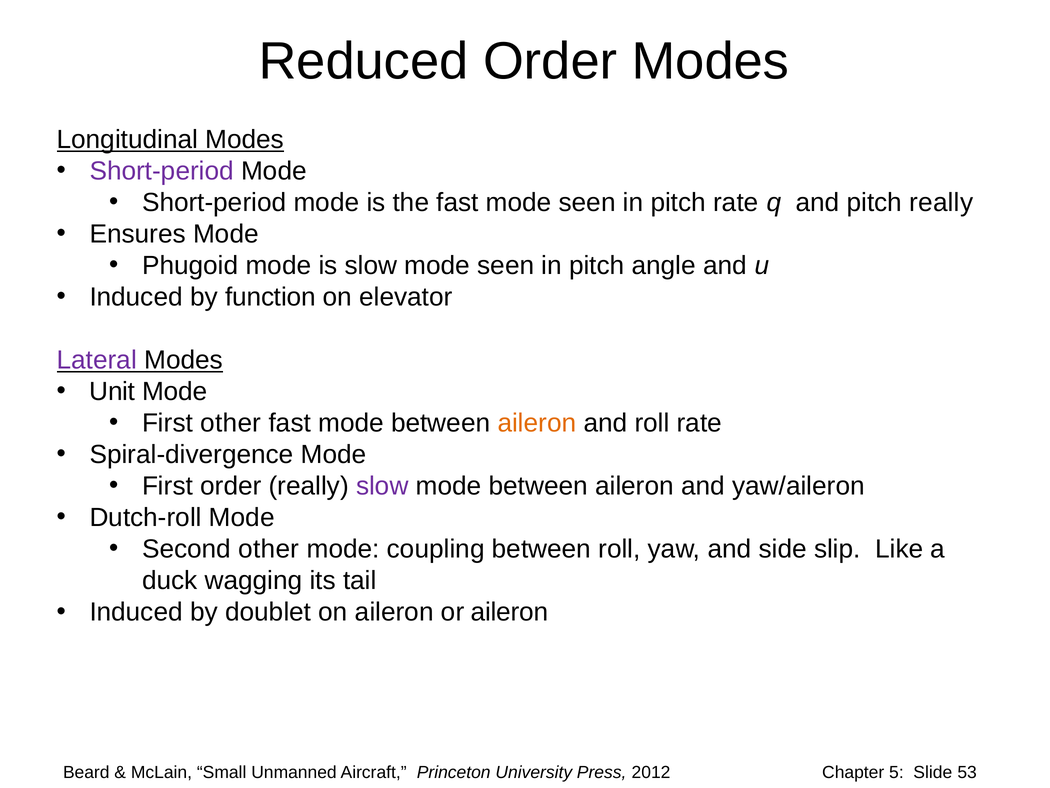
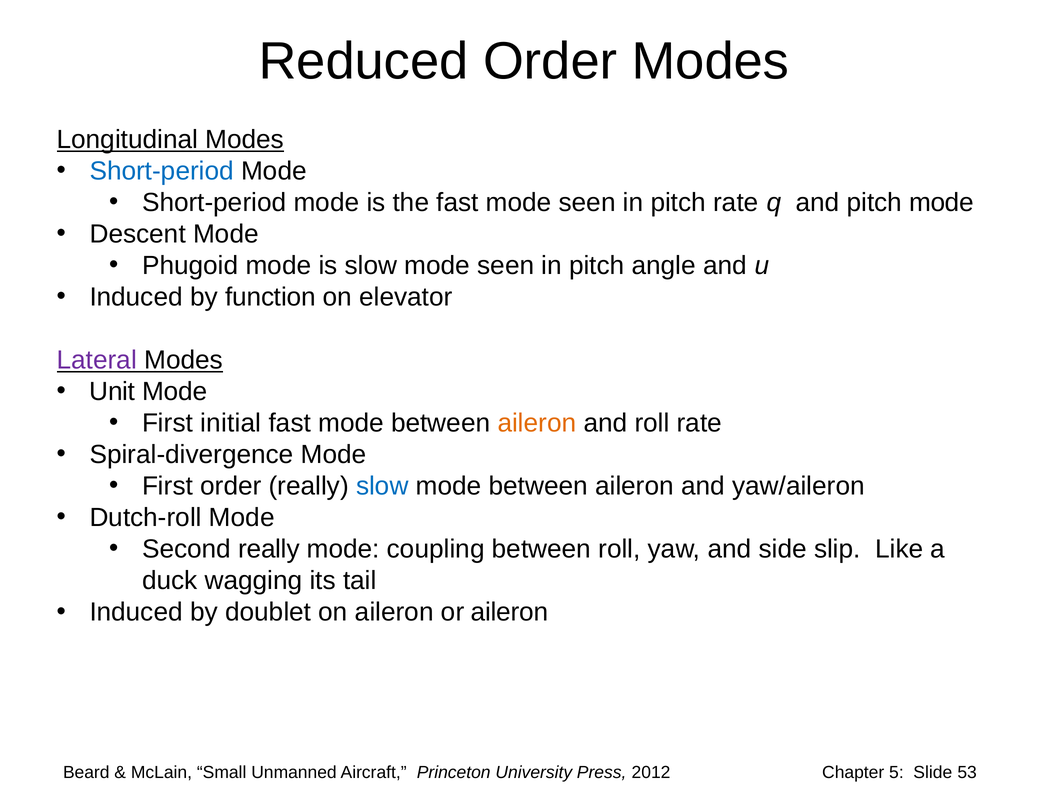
Short-period colour: purple -> blue (162, 171)
pitch really: really -> mode (941, 202)
Ensures: Ensures -> Descent (138, 234)
First other: other -> initial (231, 423)
slow colour: purple -> blue (382, 486)
Second other: other -> really (269, 549)
